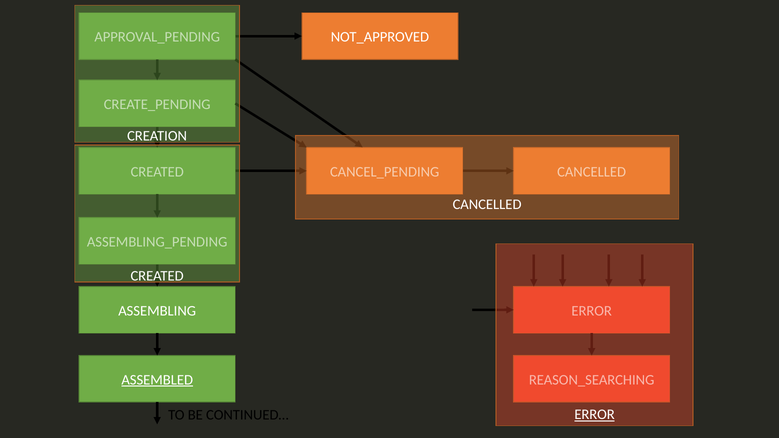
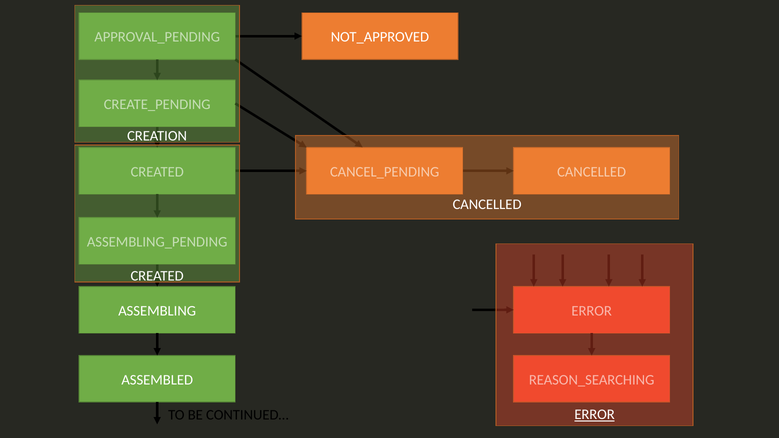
ASSEMBLED underline: present -> none (157, 380)
